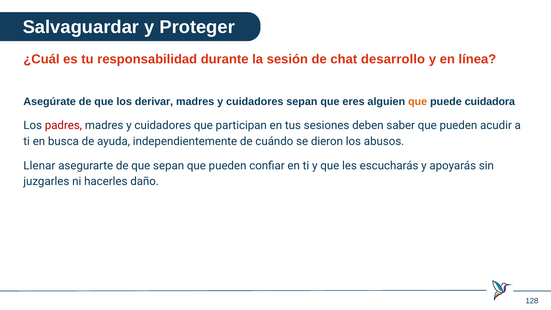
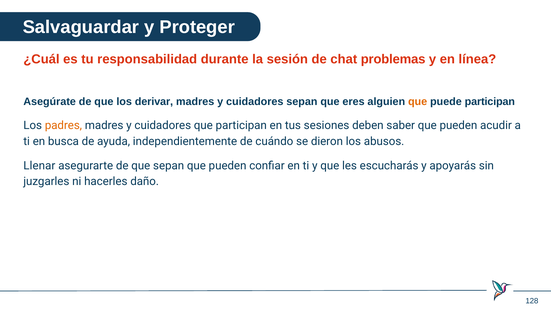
desarrollo: desarrollo -> problemas (393, 59)
puede cuidadora: cuidadora -> participan (490, 102)
padres colour: red -> orange (63, 125)
